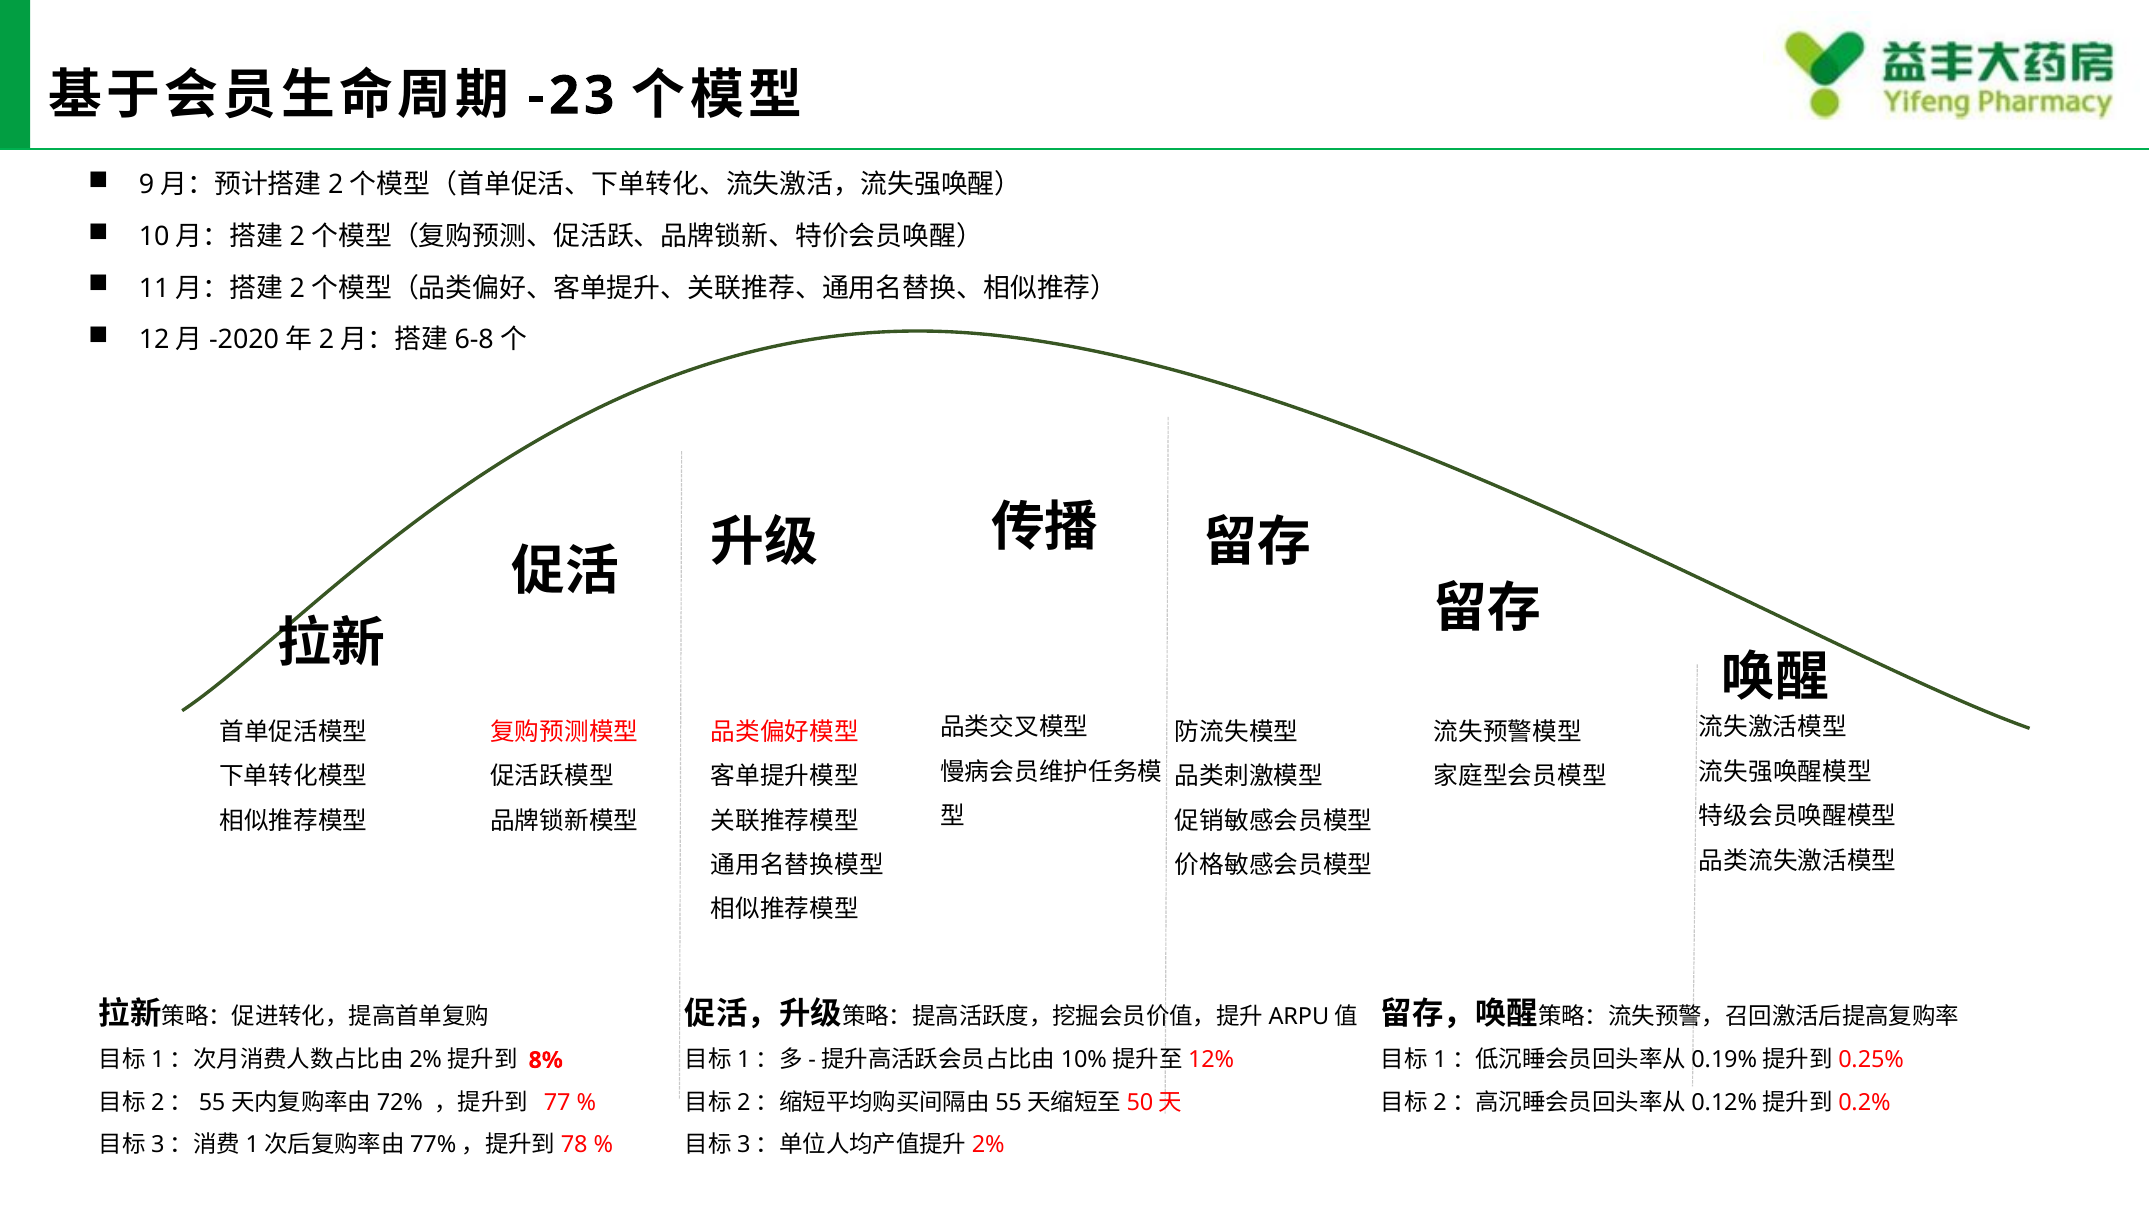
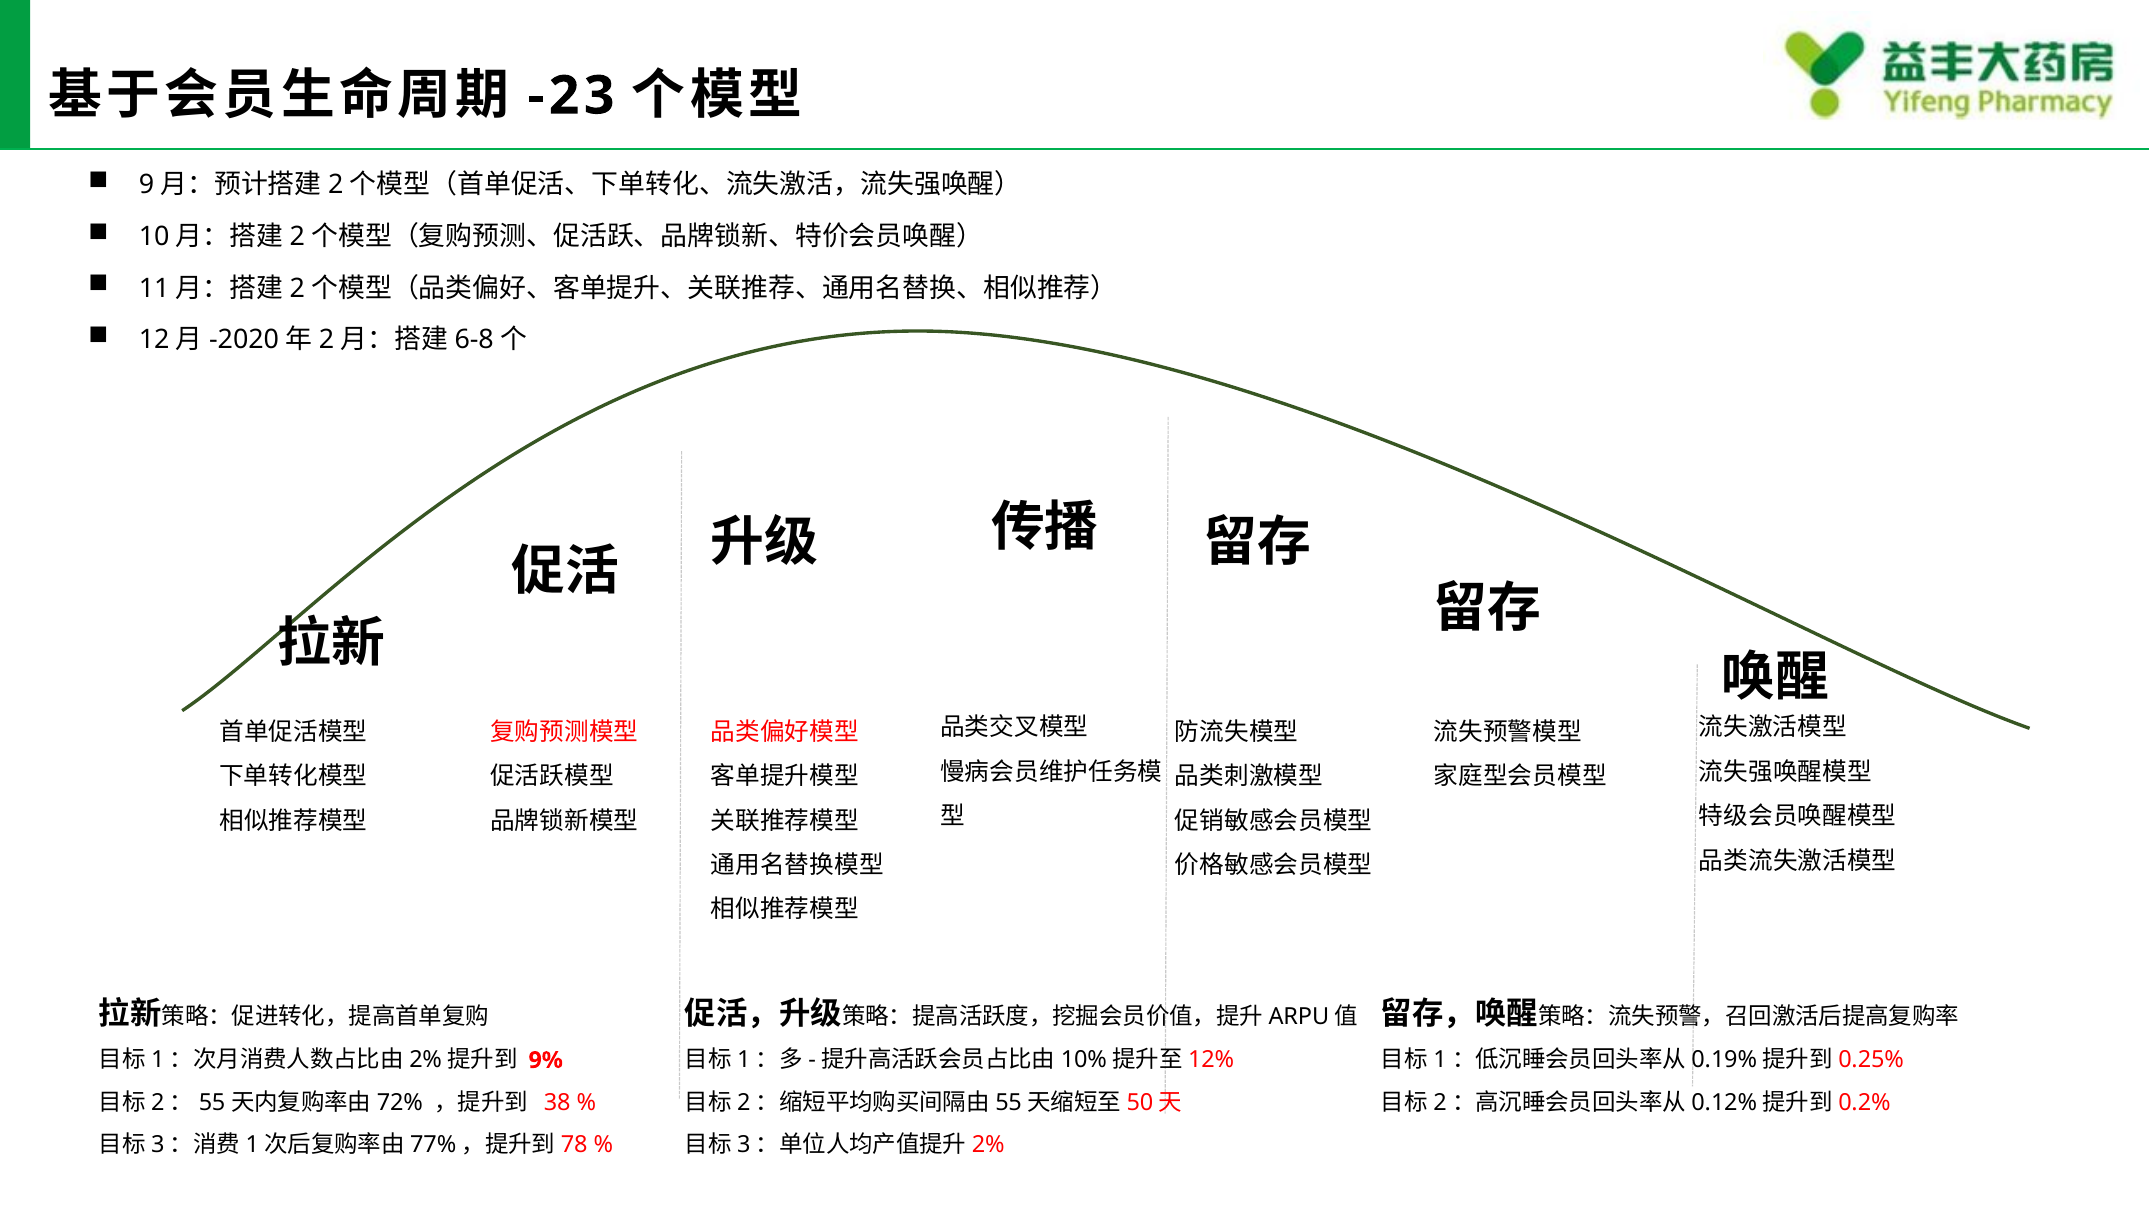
8%: 8% -> 9% (546, 1061)
77: 77 -> 38 (557, 1103)
